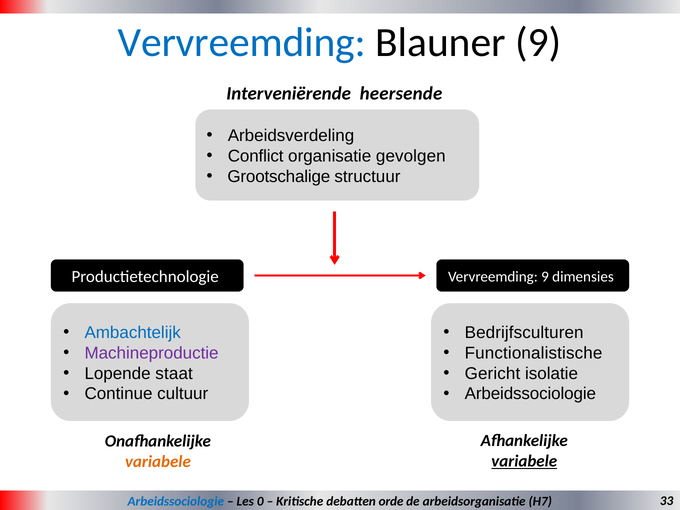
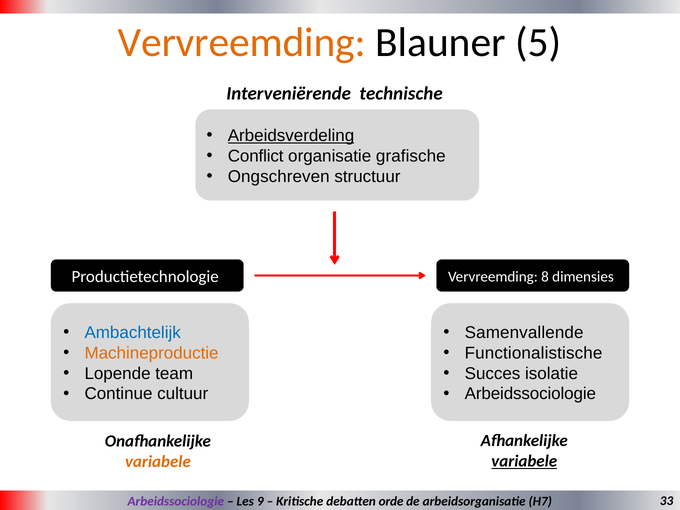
Vervreemding colour: blue -> orange (242, 43)
Blauner 9: 9 -> 5 (538, 43)
heersende: heersende -> technische (401, 93)
Arbeidsverdeling underline: none -> present (291, 136)
gevolgen: gevolgen -> grafische (411, 156)
Grootschalige: Grootschalige -> Ongschreven (279, 177)
Vervreemding 9: 9 -> 8 (545, 277)
Bedrijfsculturen: Bedrijfsculturen -> Samenvallende (524, 333)
Machineproductie colour: purple -> orange (152, 353)
staat: staat -> team (174, 373)
Gericht: Gericht -> Succes (493, 373)
Arbeidssociologie colour: blue -> purple (176, 501)
0: 0 -> 9 (260, 501)
